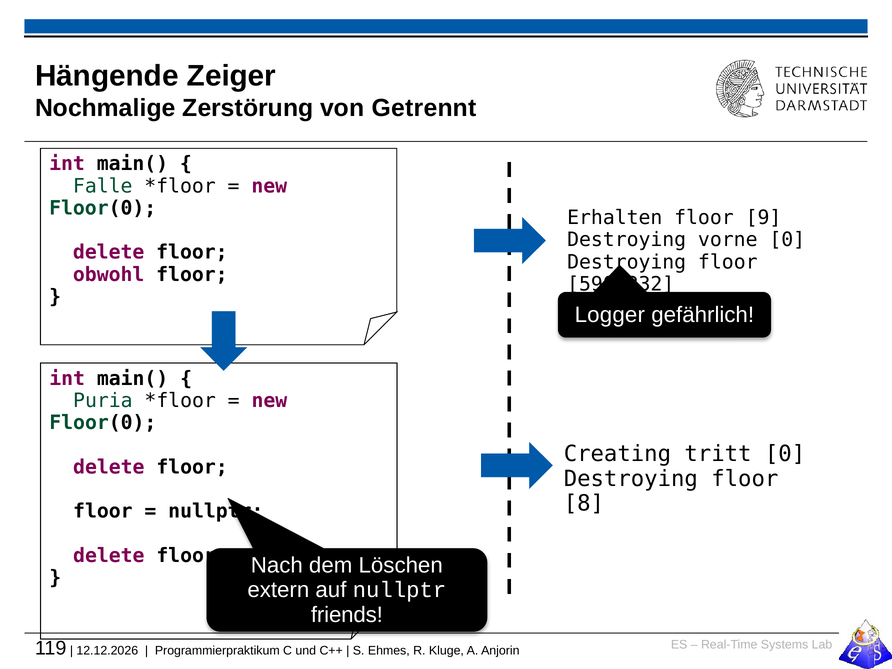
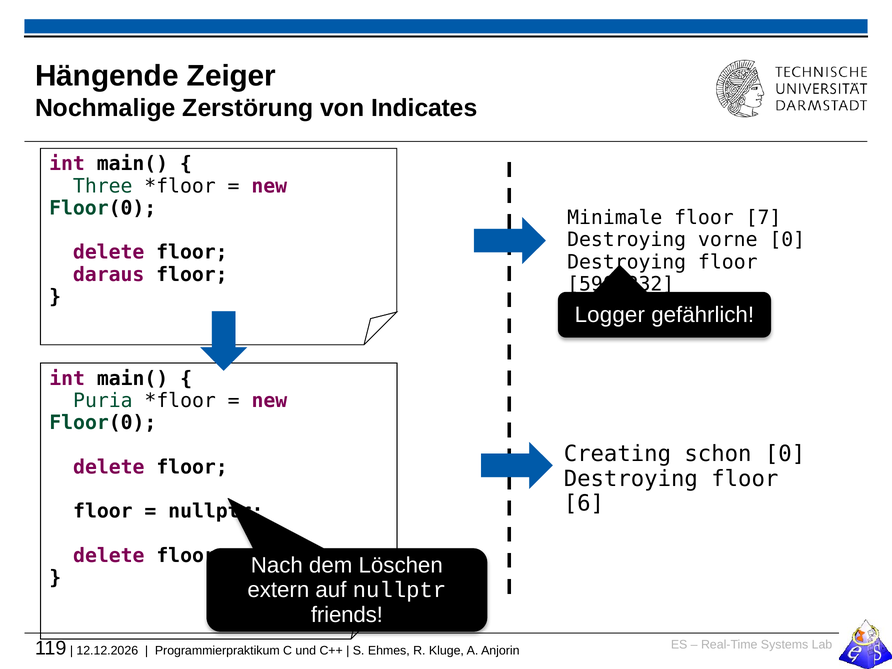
Getrennt: Getrennt -> Indicates (424, 108)
Falle: Falle -> Three (103, 186)
Erhalten: Erhalten -> Minimale (615, 218)
9: 9 -> 7 (764, 218)
obwohl: obwohl -> daraus (109, 275)
tritt: tritt -> schon (718, 454)
8: 8 -> 6 (584, 504)
